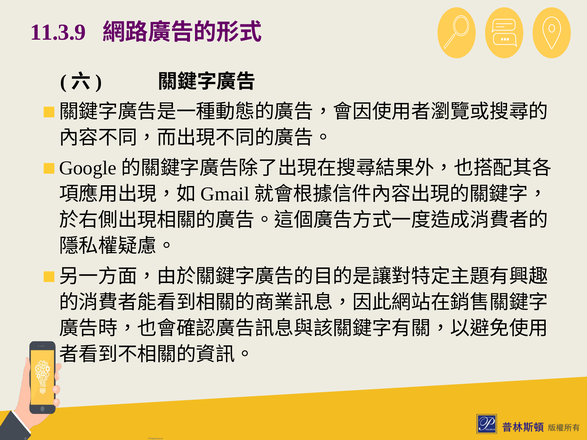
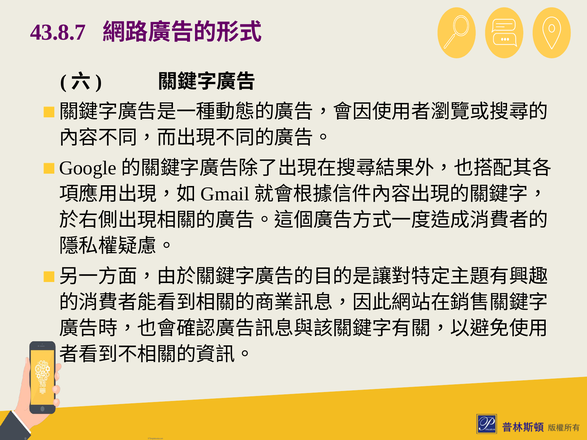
11.3.9: 11.3.9 -> 43.8.7 (58, 32)
